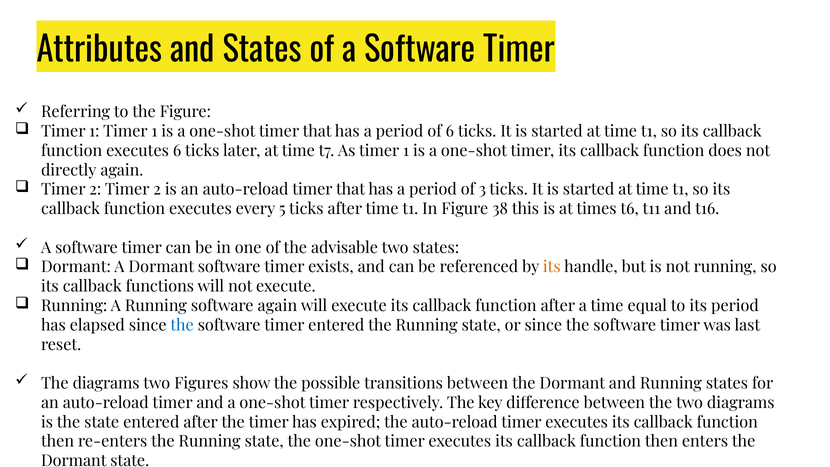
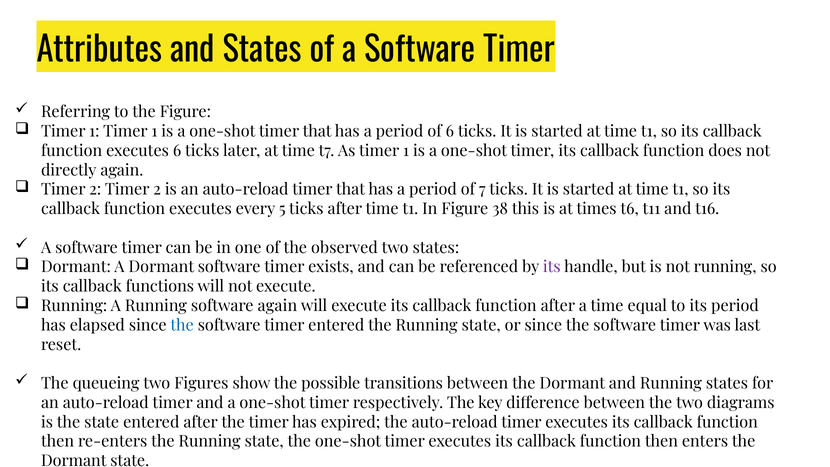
3: 3 -> 7 (482, 190)
advisable: advisable -> observed (344, 248)
its colour: orange -> purple (552, 267)
The diagrams: diagrams -> queueing (106, 383)
